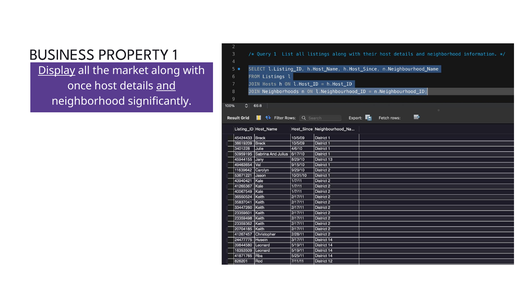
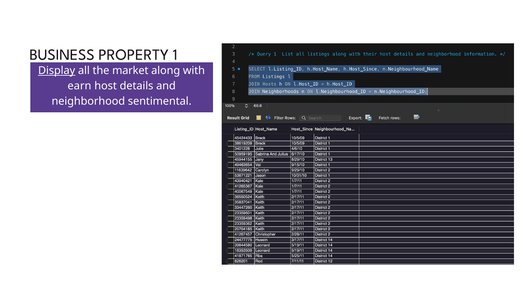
once: once -> earn (79, 86)
and underline: present -> none (166, 86)
significantly: significantly -> sentimental (160, 101)
